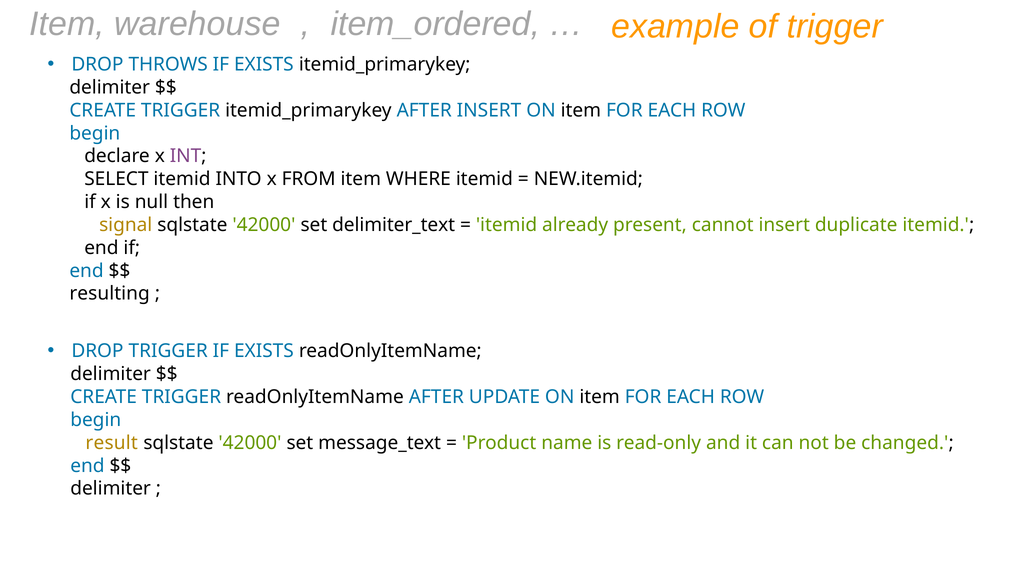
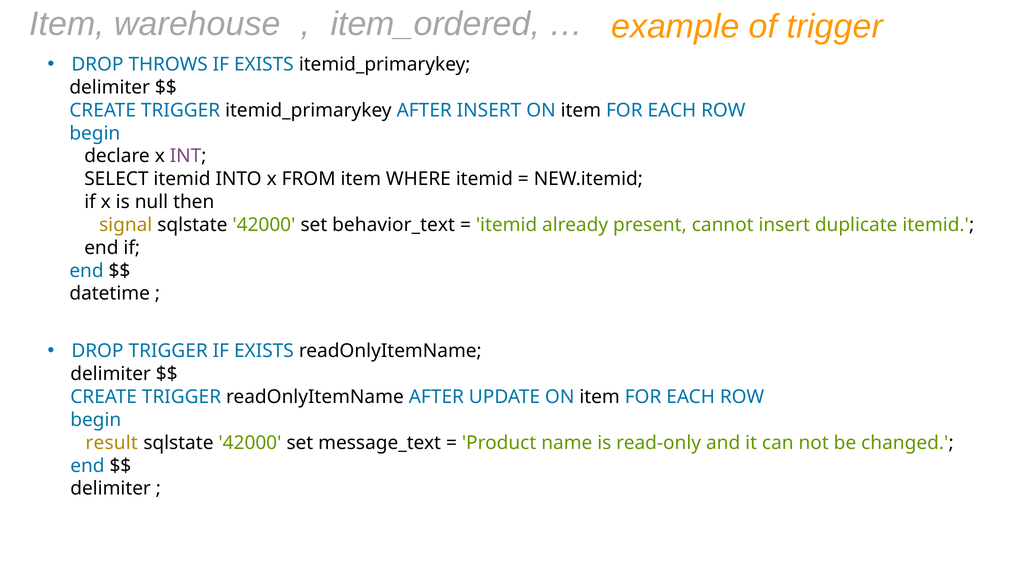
delimiter_text: delimiter_text -> behavior_text (394, 225)
resulting: resulting -> datetime (110, 293)
